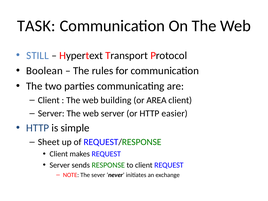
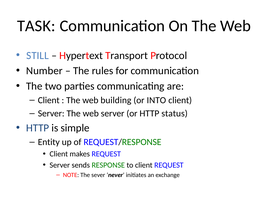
Boolean: Boolean -> Number (44, 71)
AREA: AREA -> INTO (156, 100)
easier: easier -> status (175, 113)
Sheet: Sheet -> Entity (49, 142)
